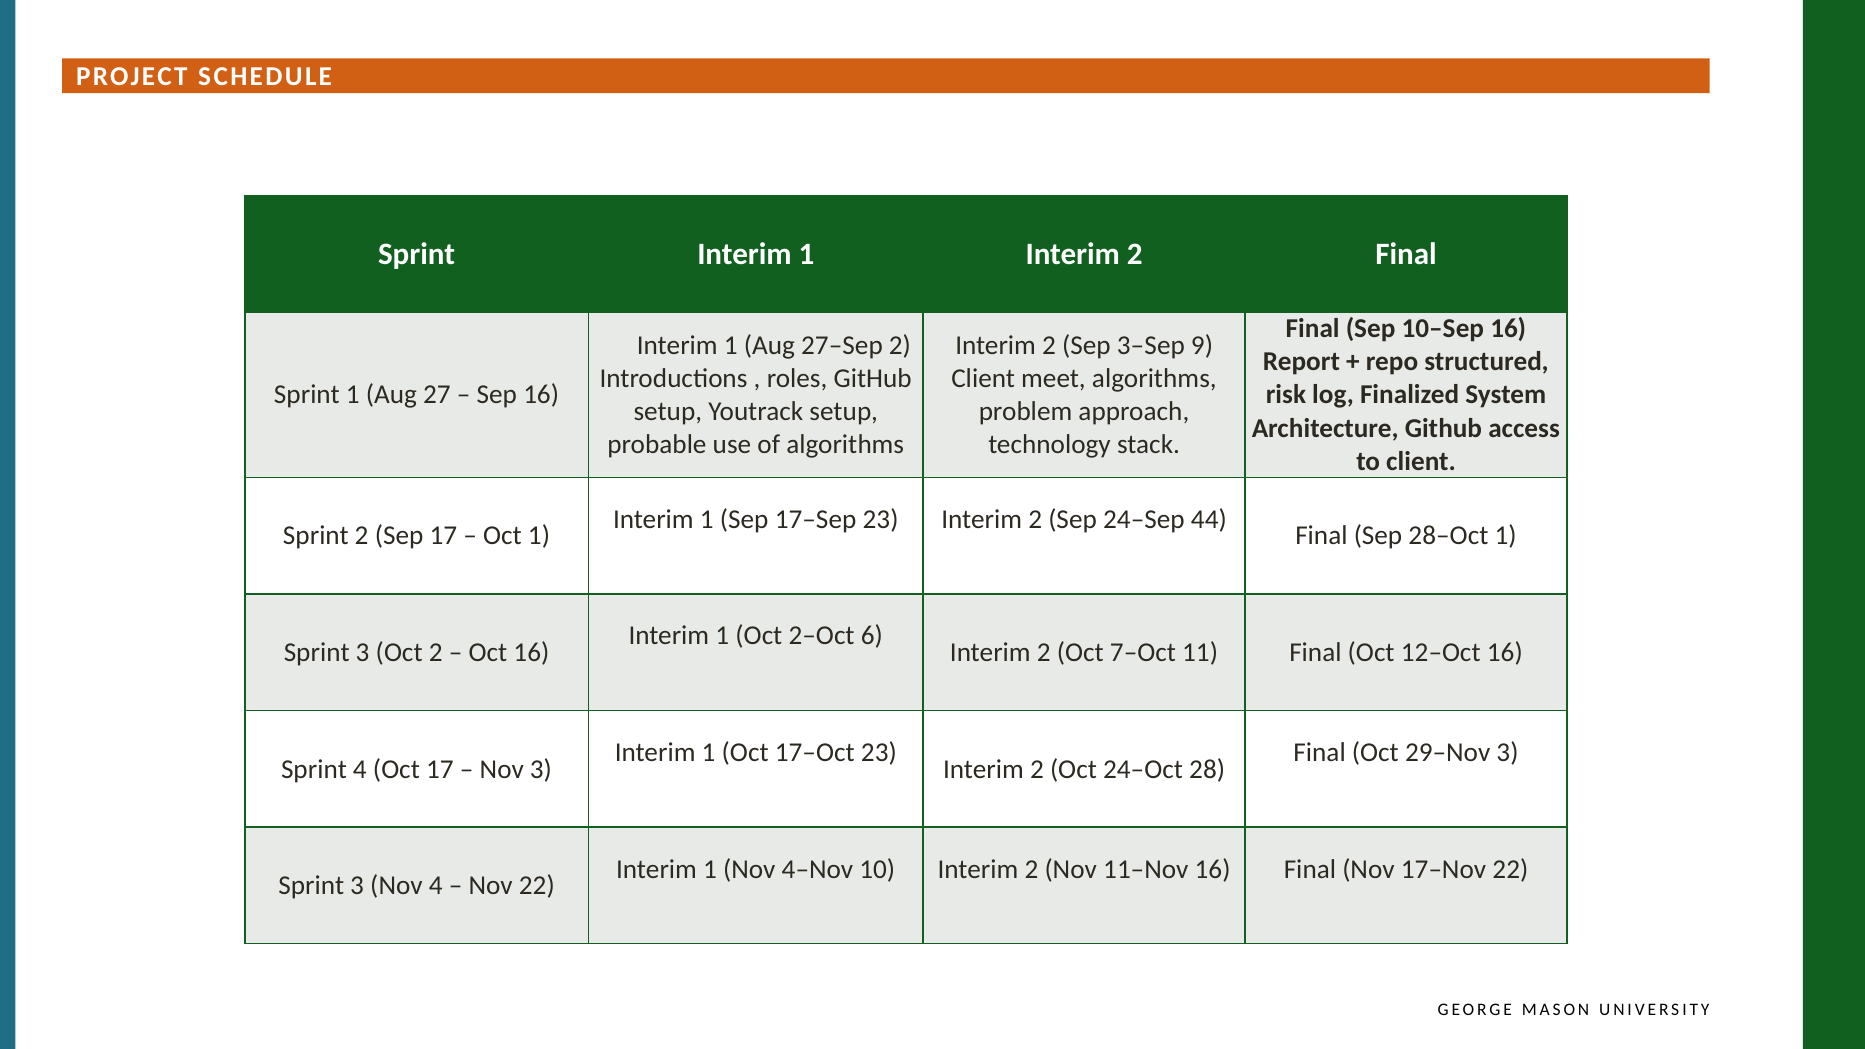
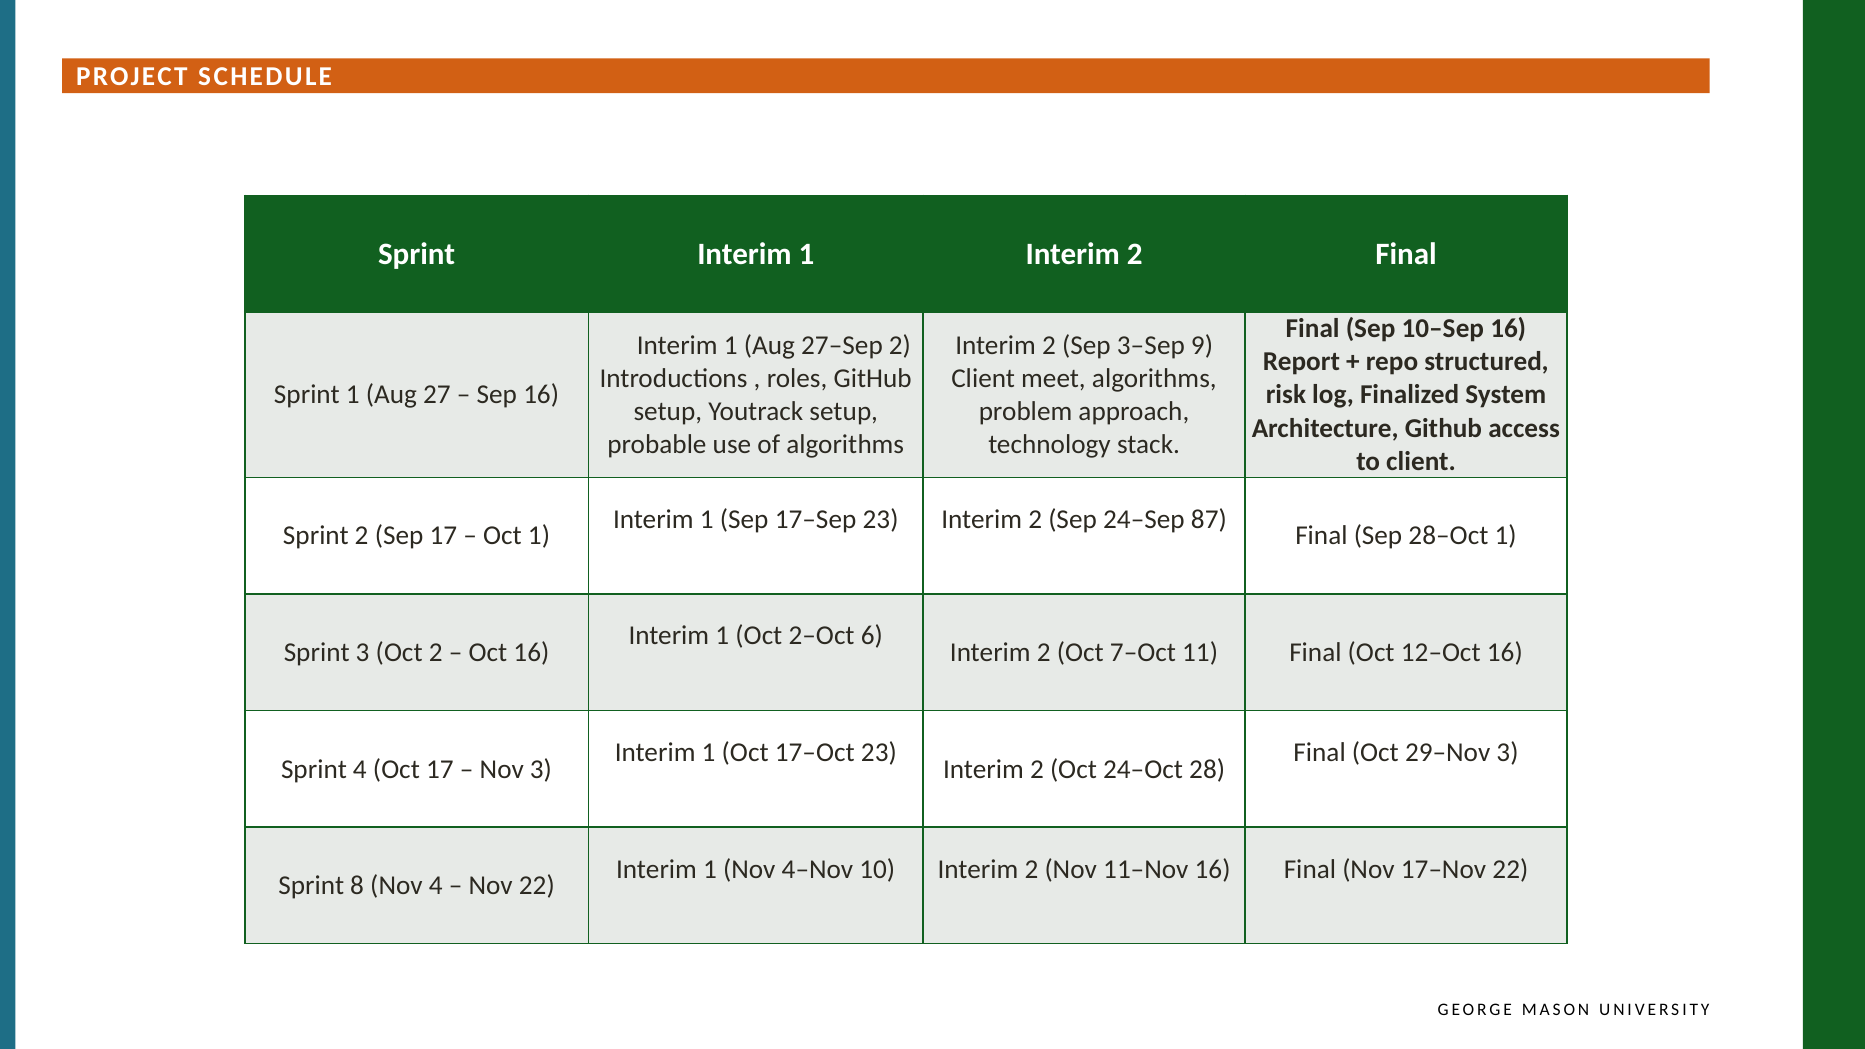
44: 44 -> 87 (1209, 520)
3: 3 -> 8 (357, 886)
